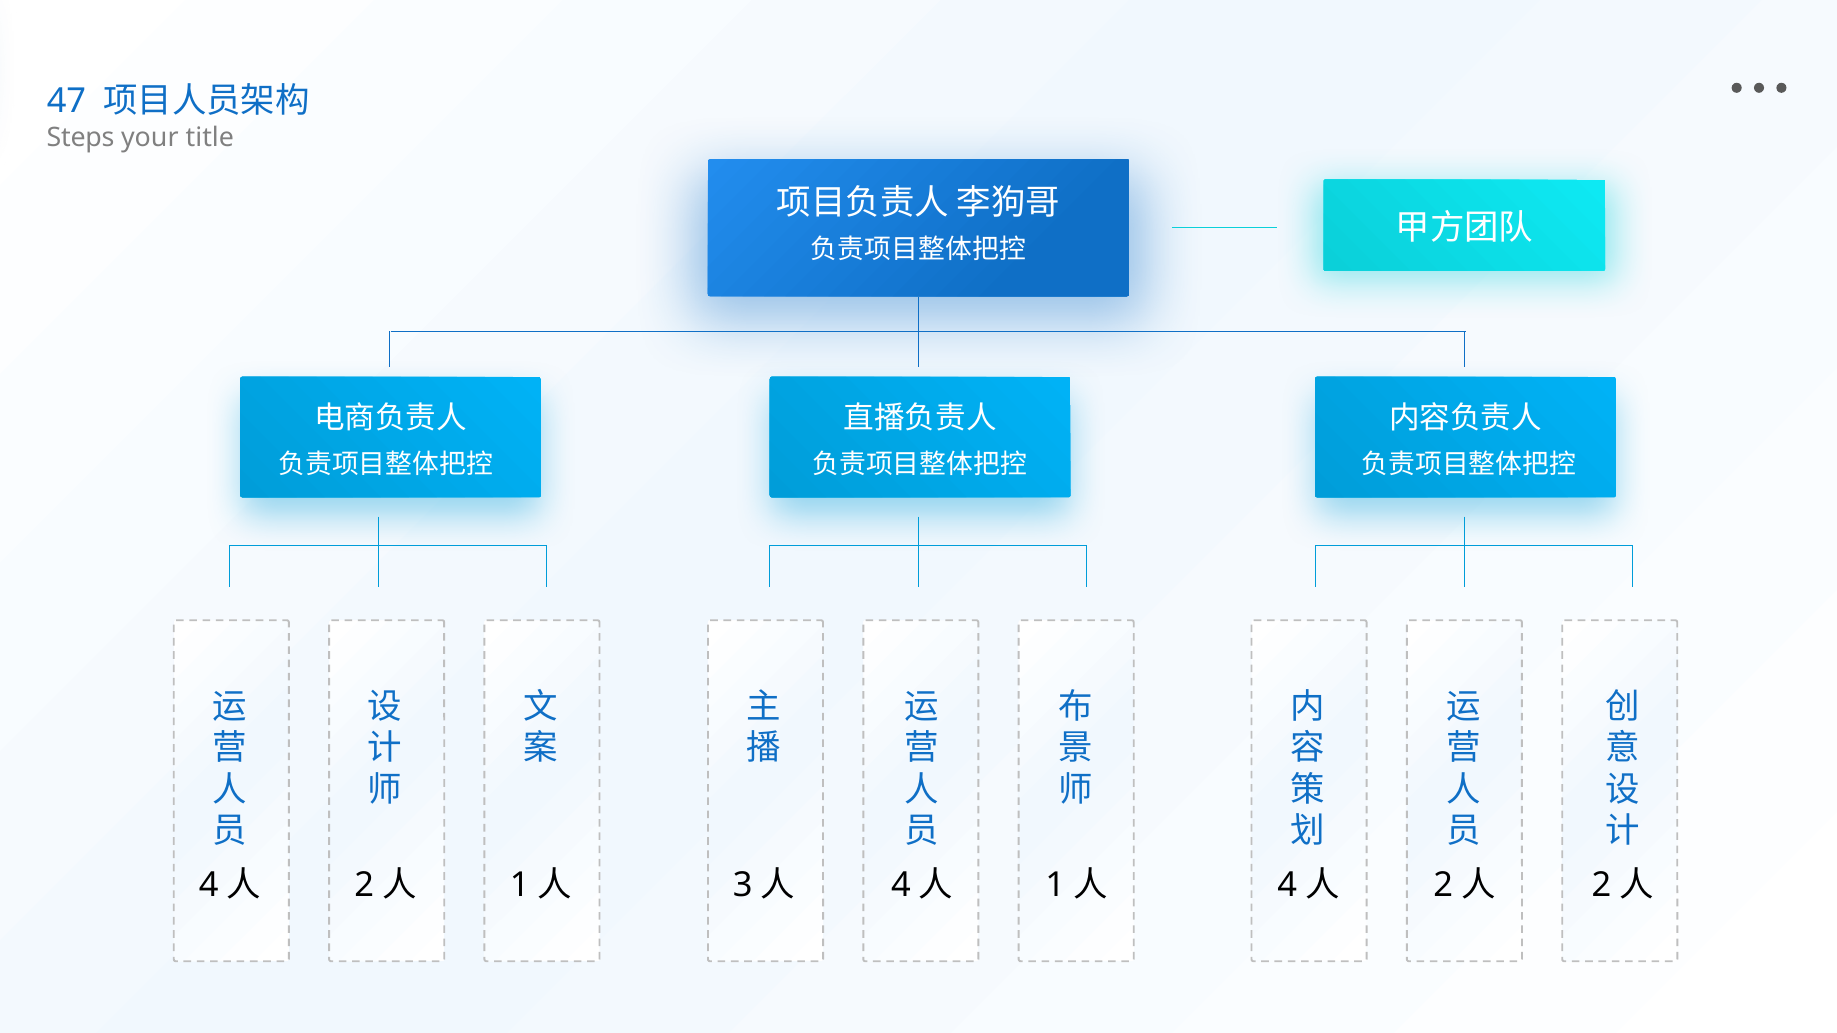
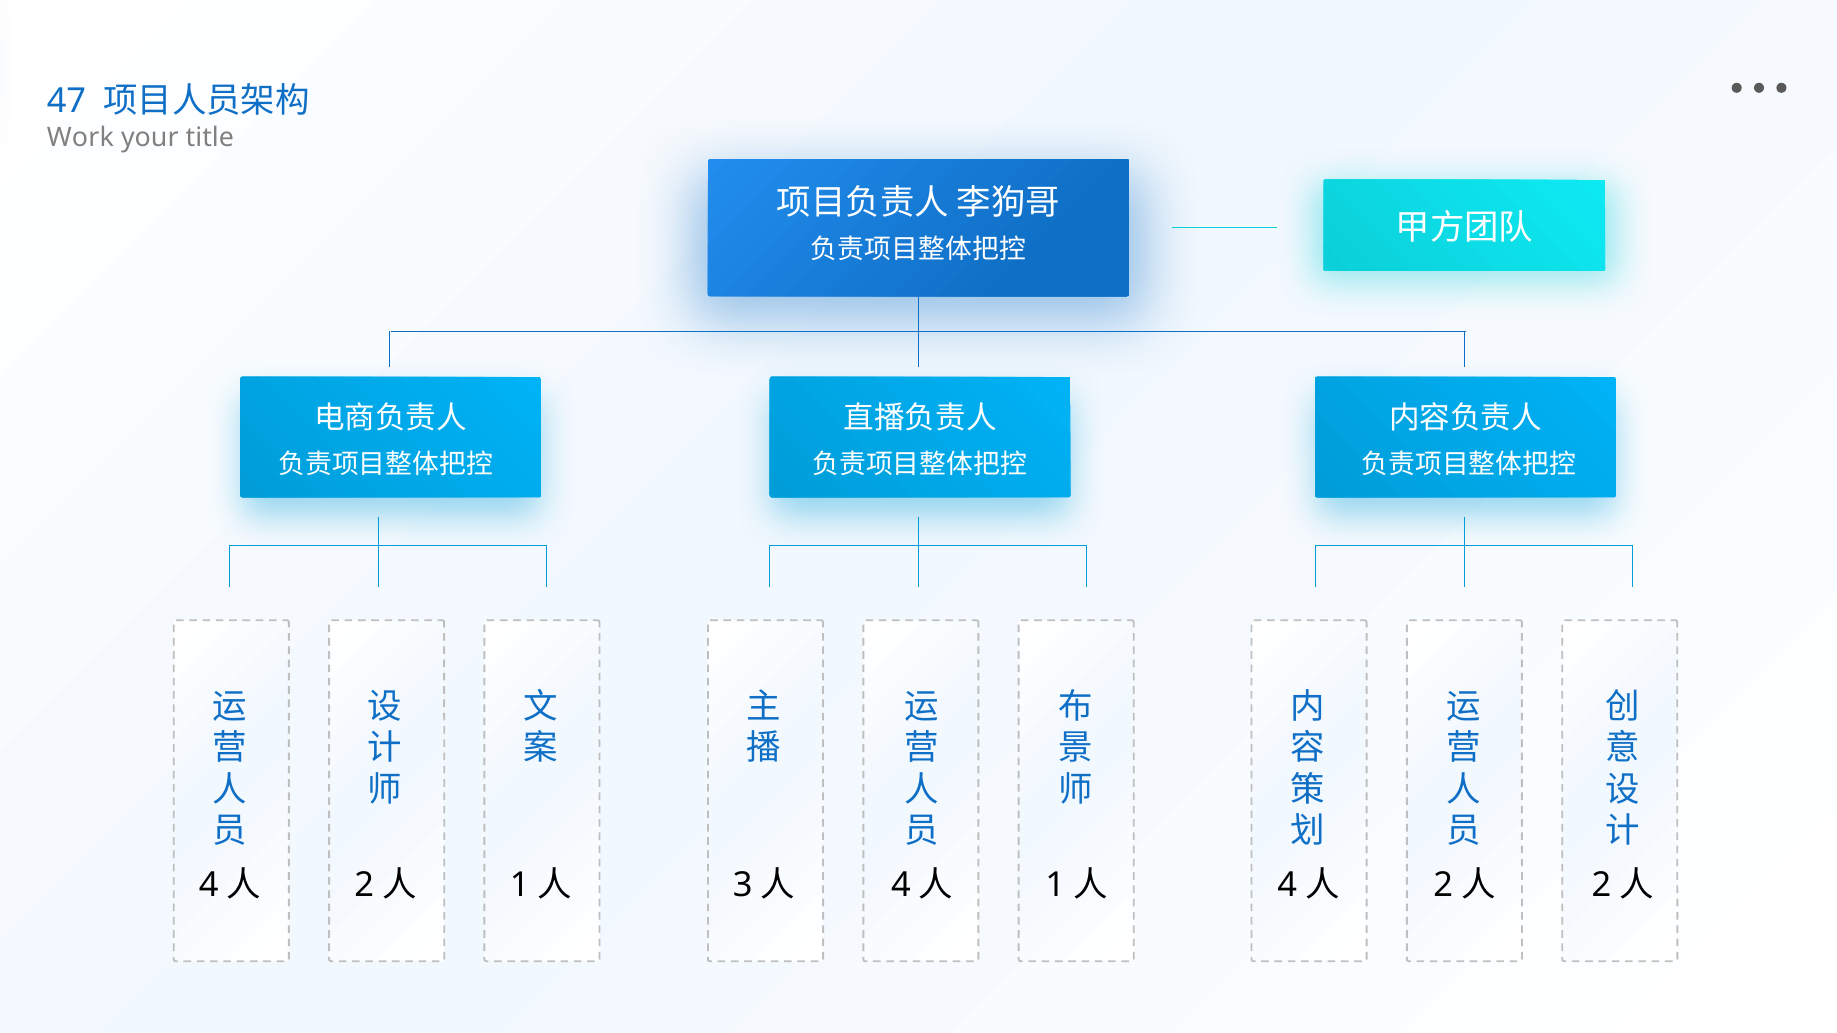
Steps: Steps -> Work (80, 138)
